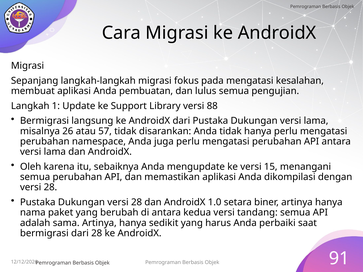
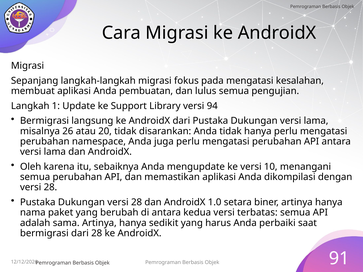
88: 88 -> 94 (212, 106)
57: 57 -> 20 (105, 131)
15: 15 -> 10 (271, 167)
tandang: tandang -> terbatas (257, 213)
